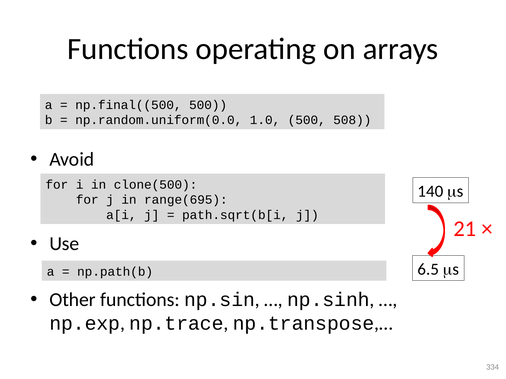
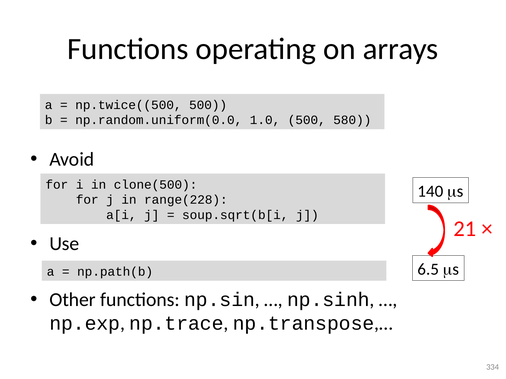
np.final((500: np.final((500 -> np.twice((500 (128, 105)
508: 508 -> 580 (352, 120)
range(695: range(695 -> range(228 (186, 200)
path.sqrt(b[i: path.sqrt(b[i -> soup.sqrt(b[i (235, 215)
